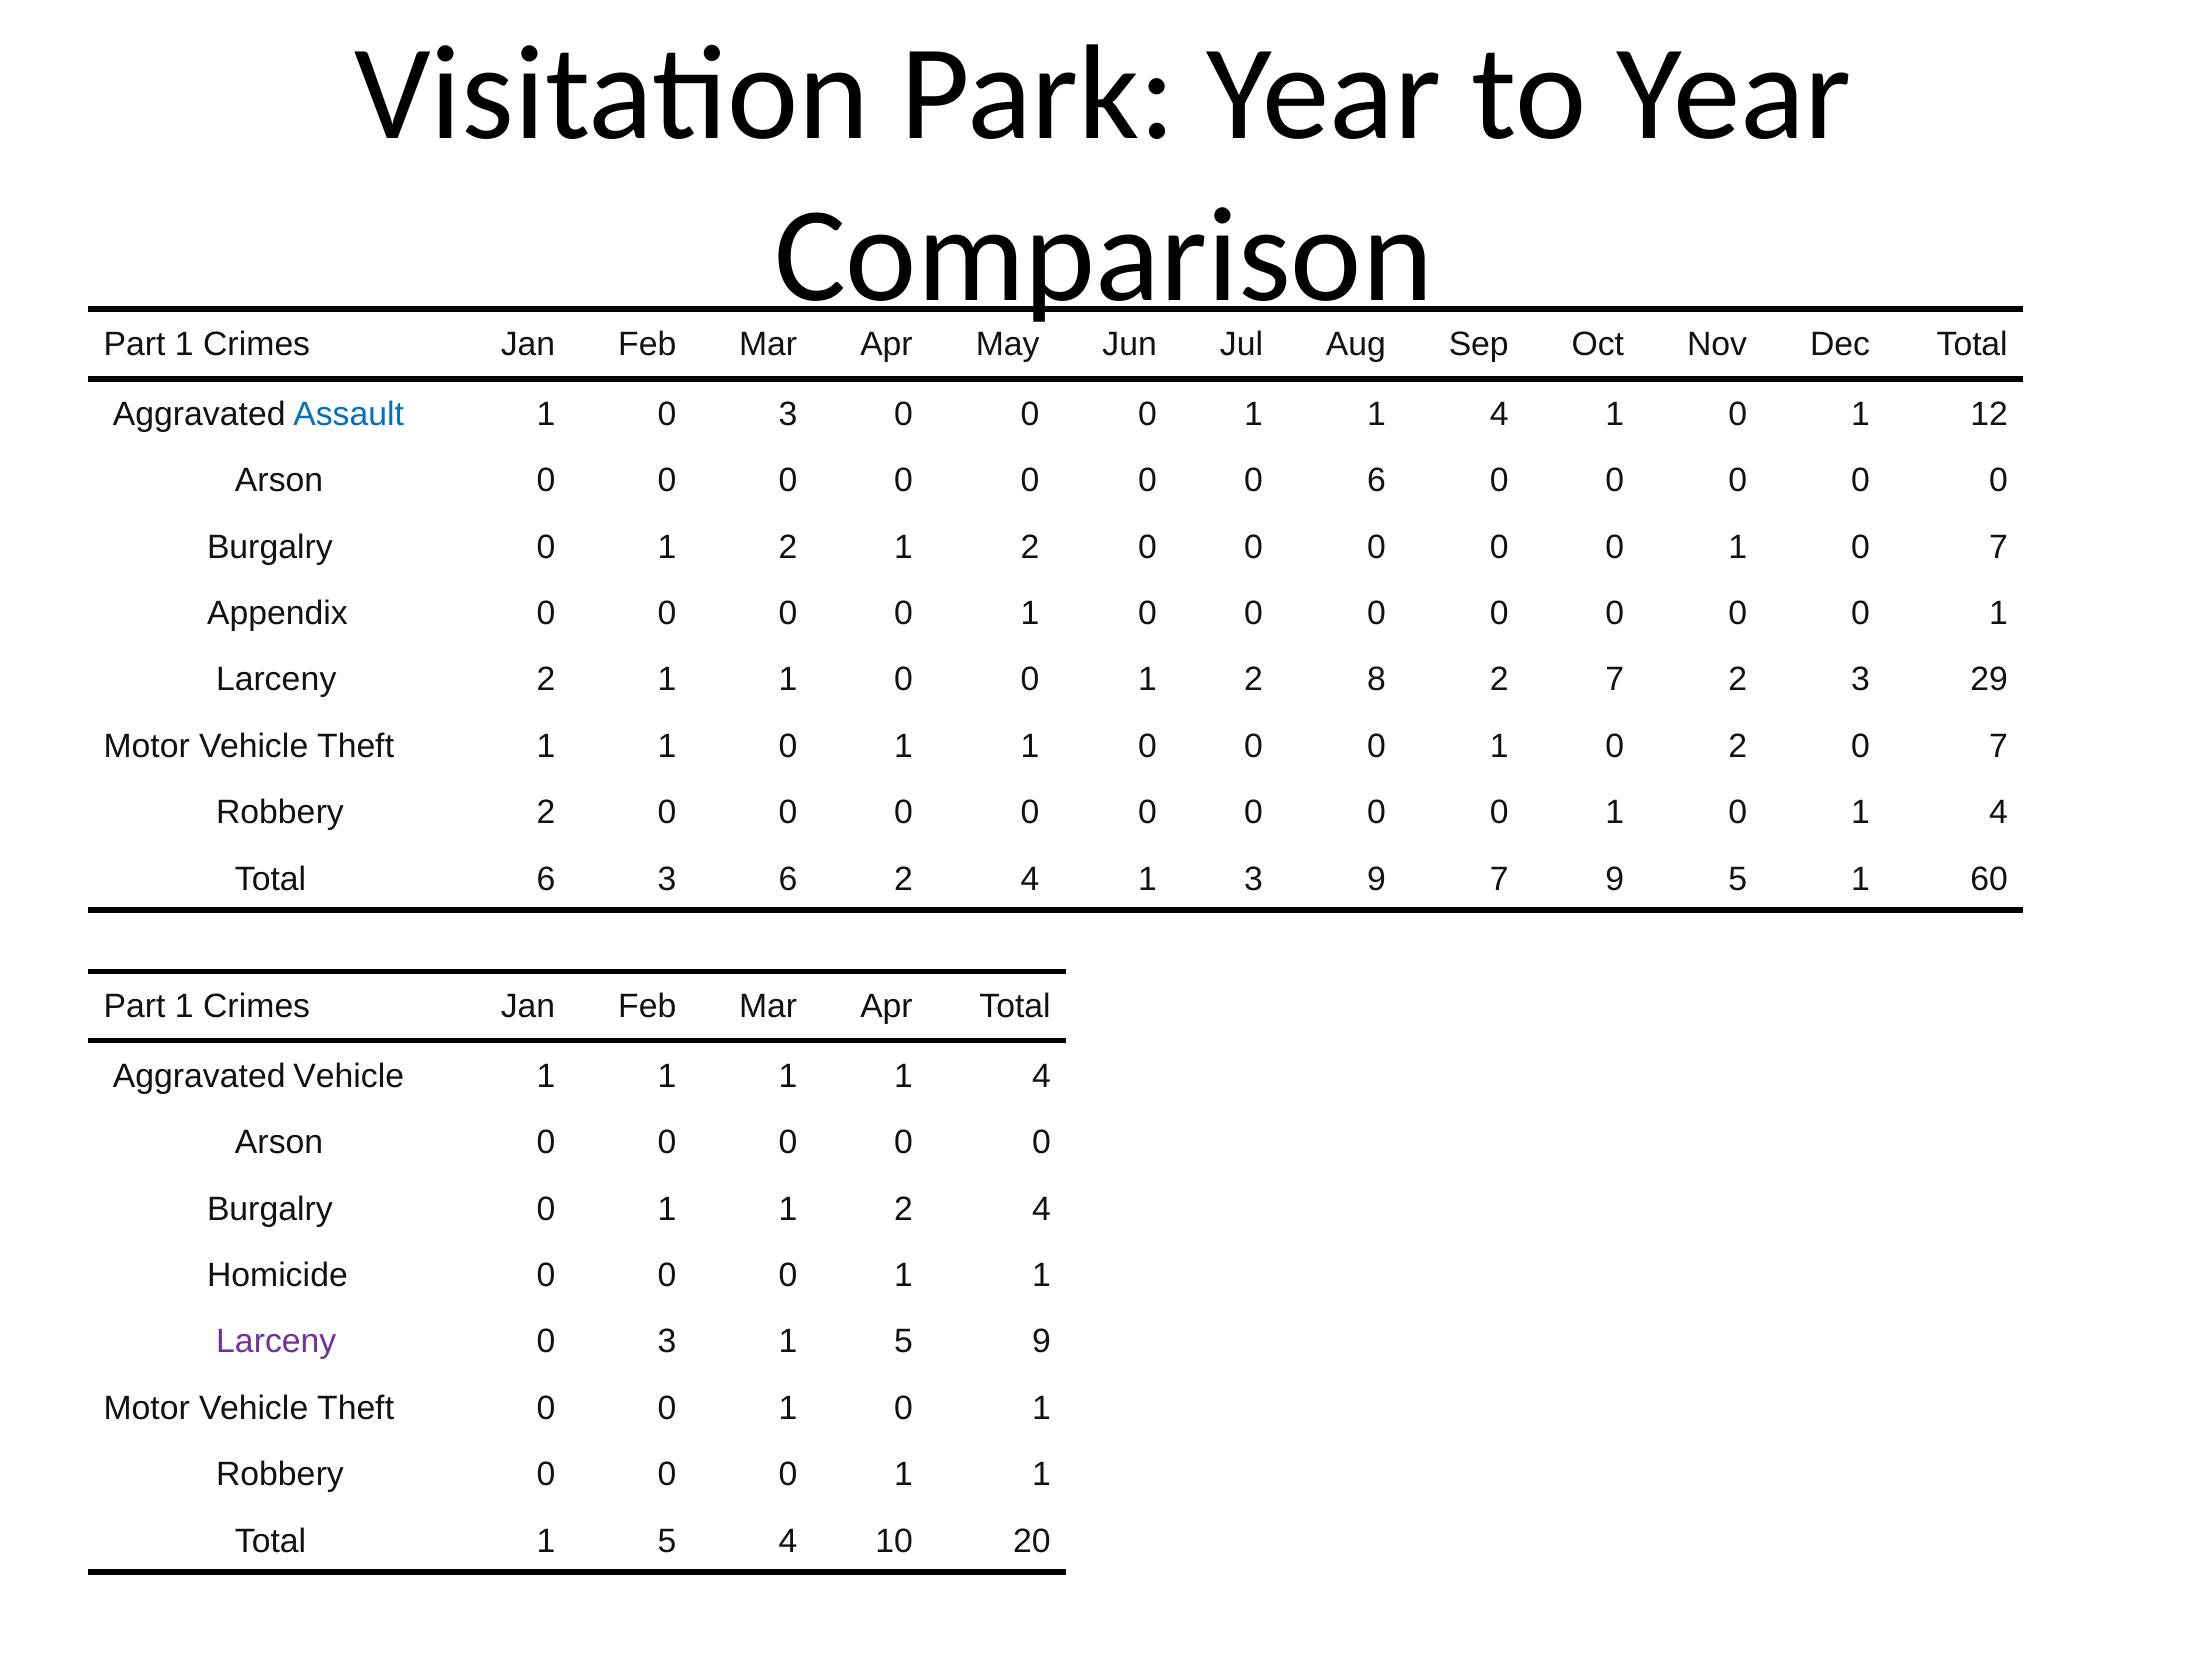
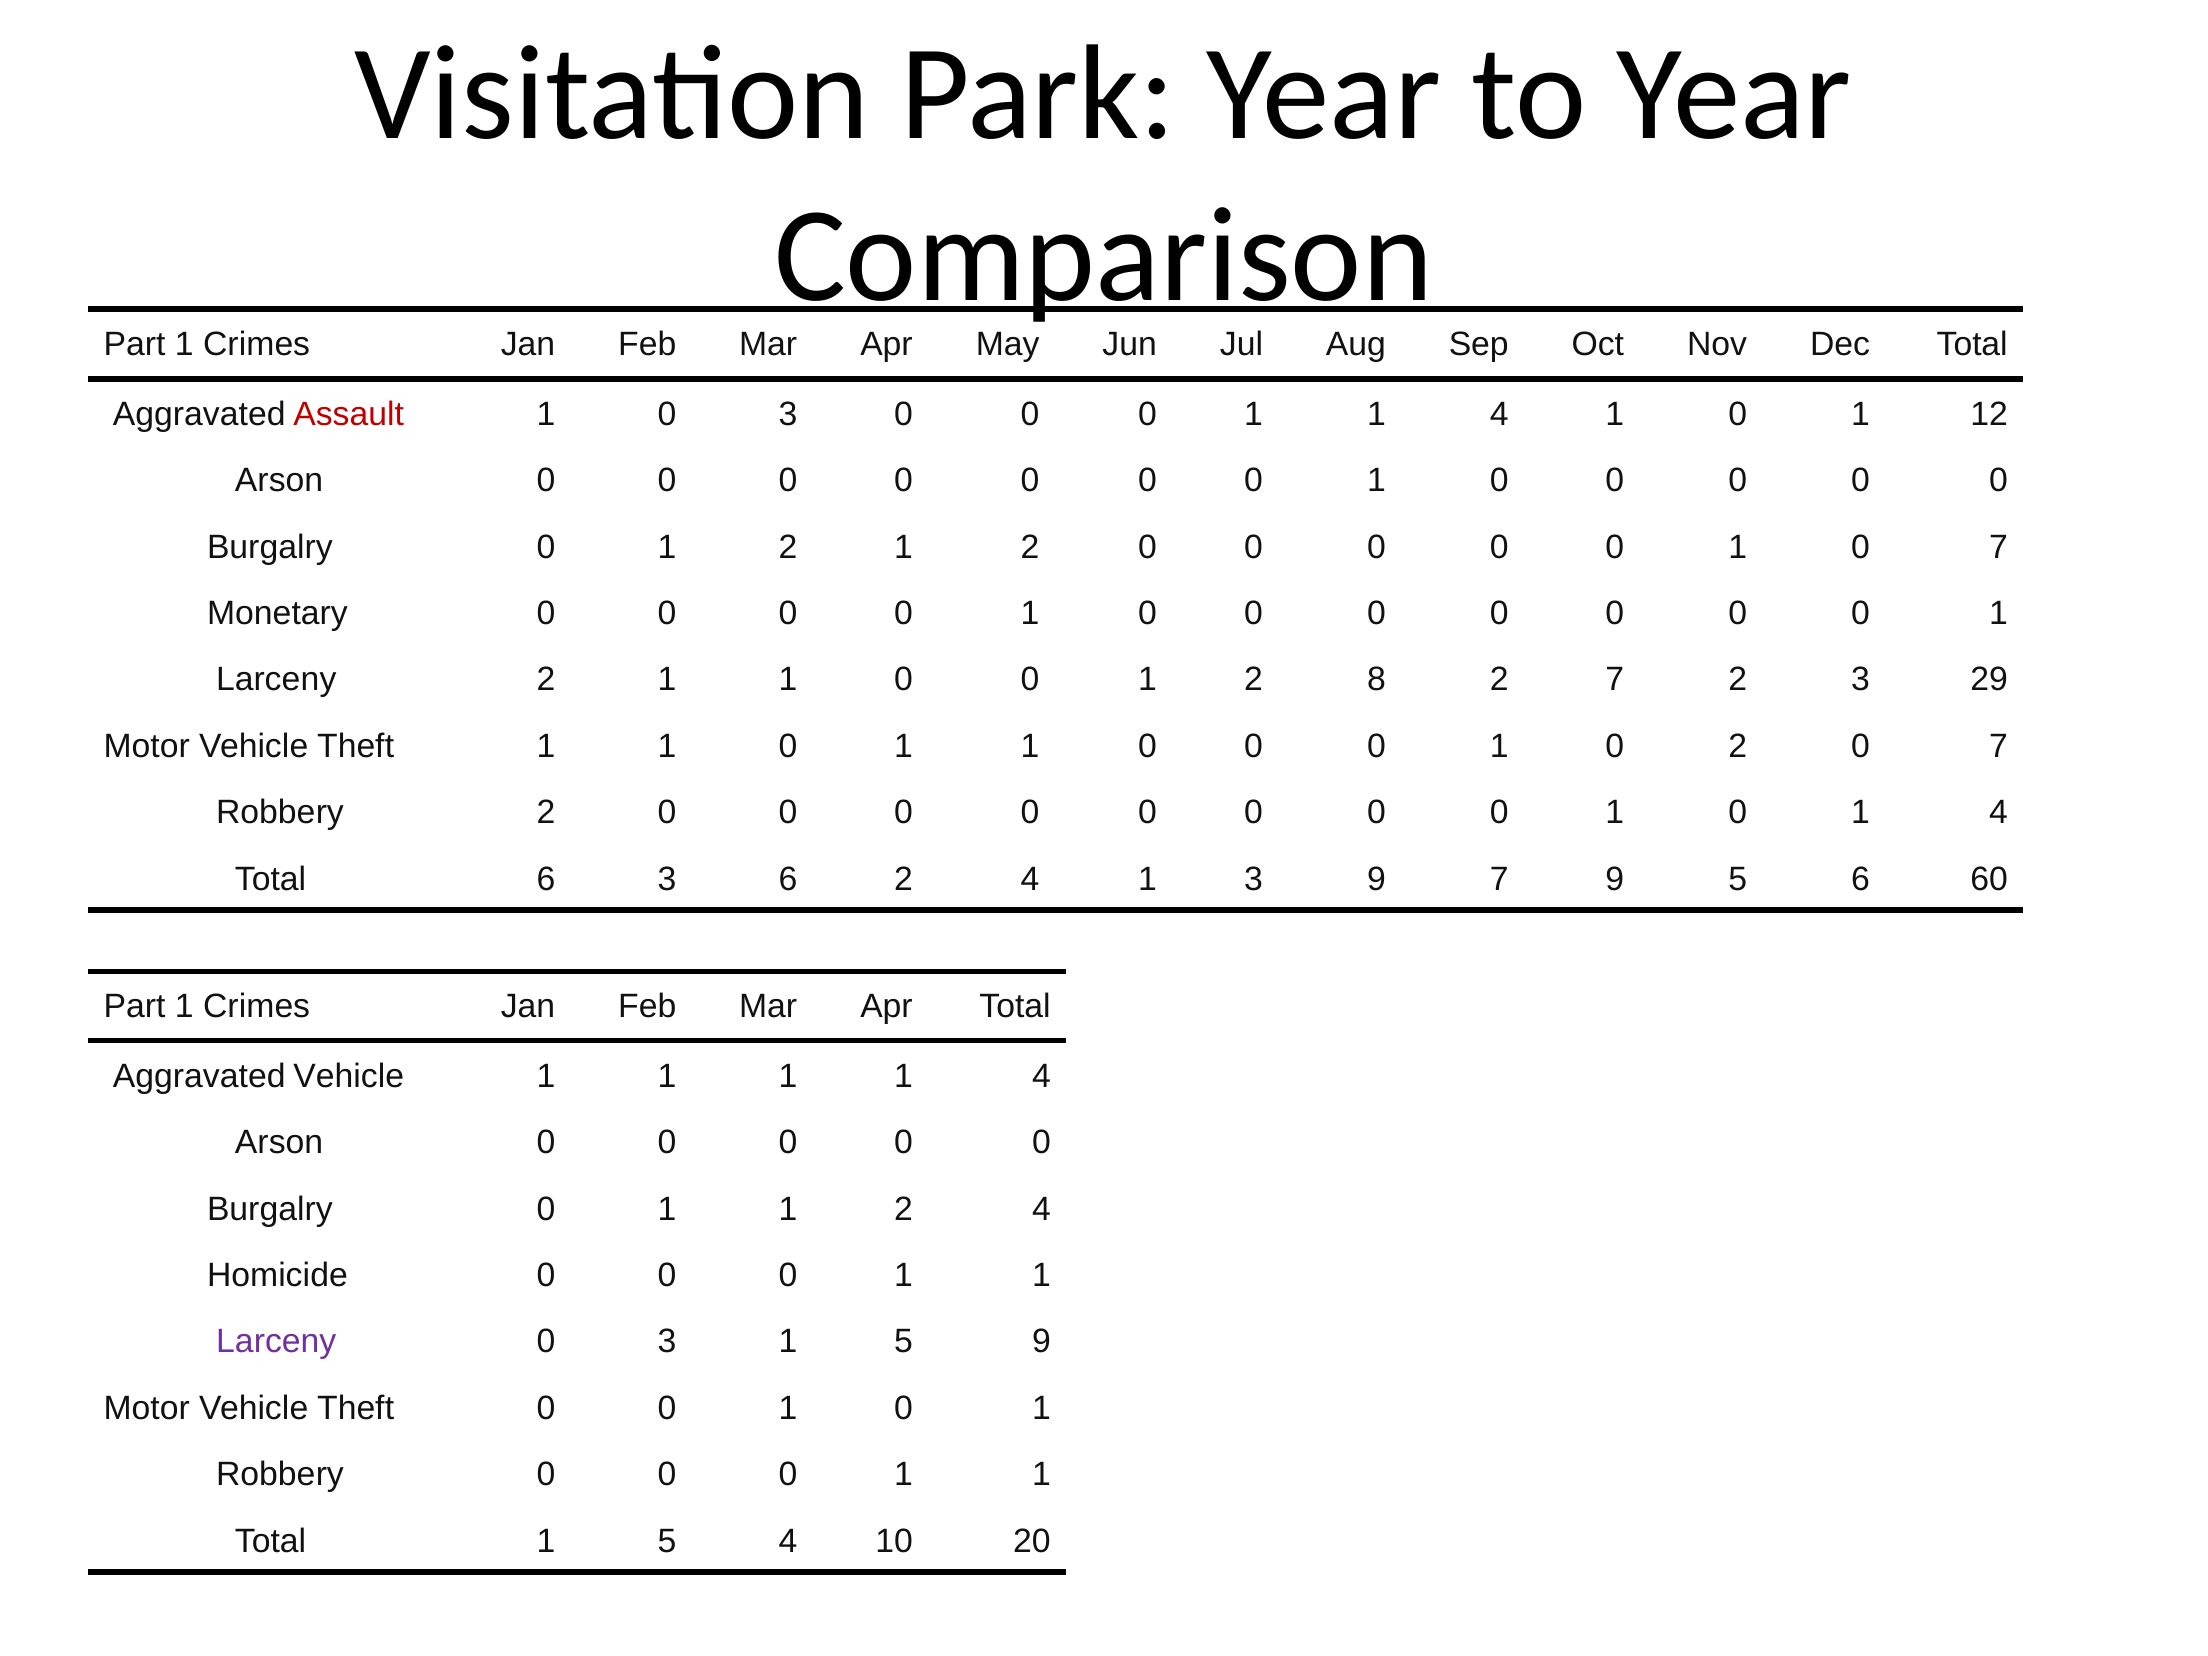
Assault colour: blue -> red (349, 414)
6: 6 -> 1 (1376, 481)
Appendix: Appendix -> Monetary (277, 613)
5 1: 1 -> 6 (1861, 879)
